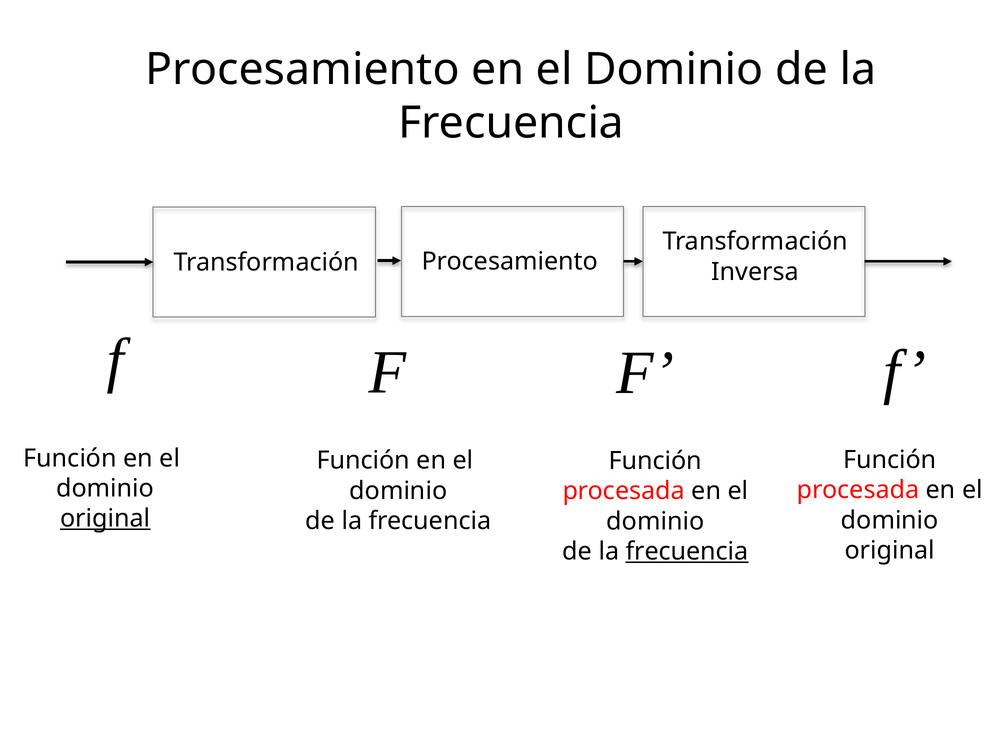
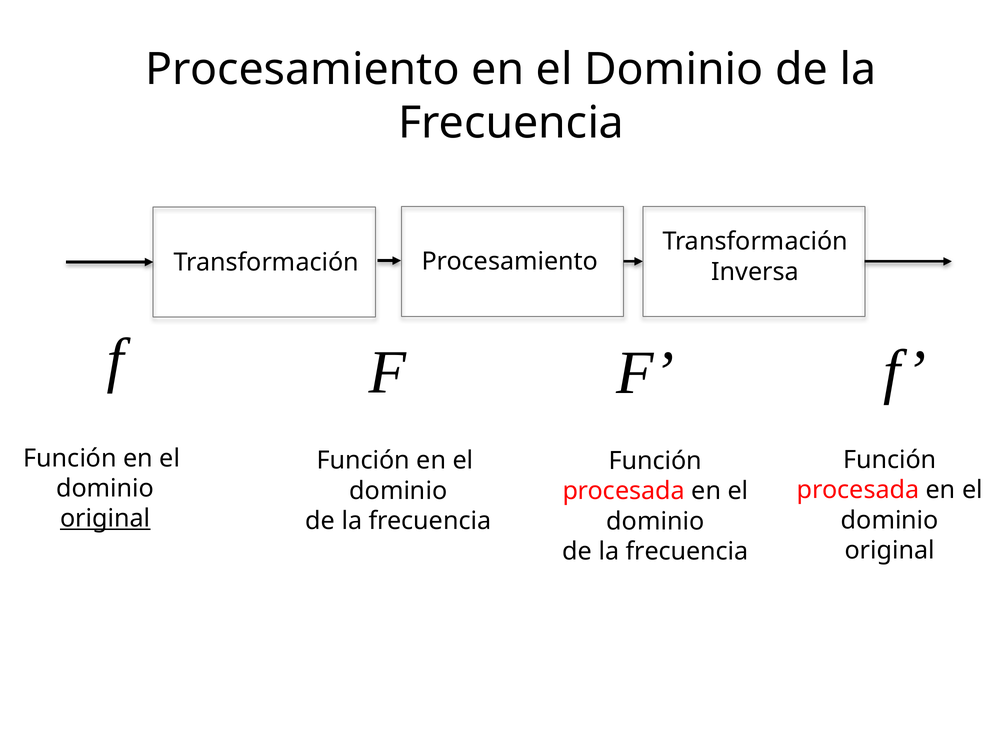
frecuencia underline: present -> none (687, 551)
